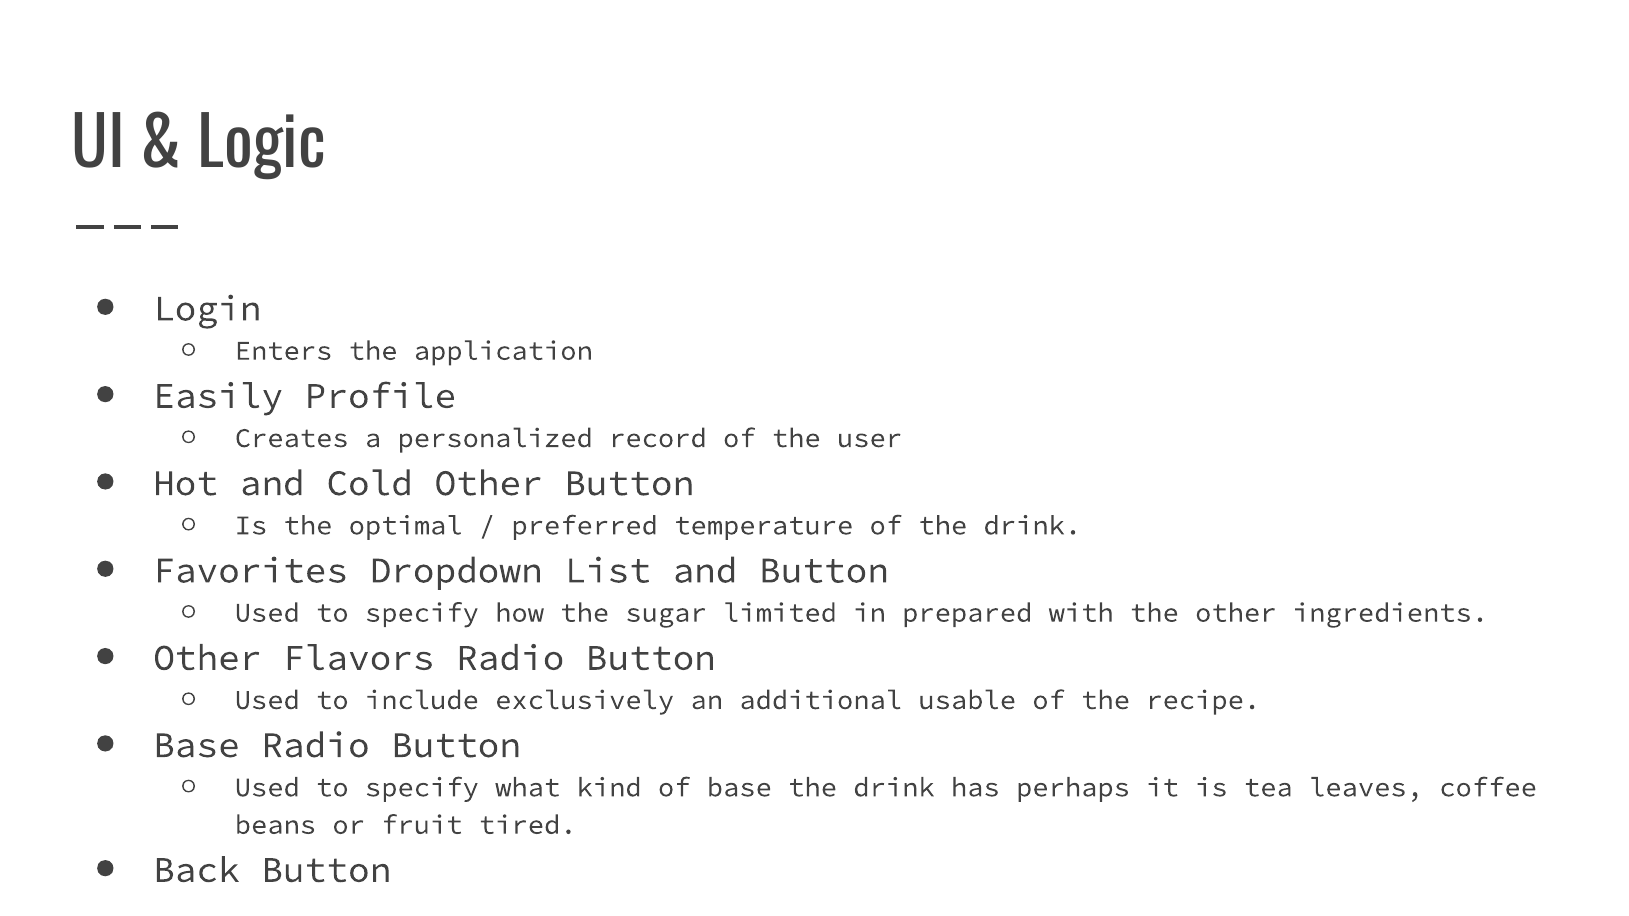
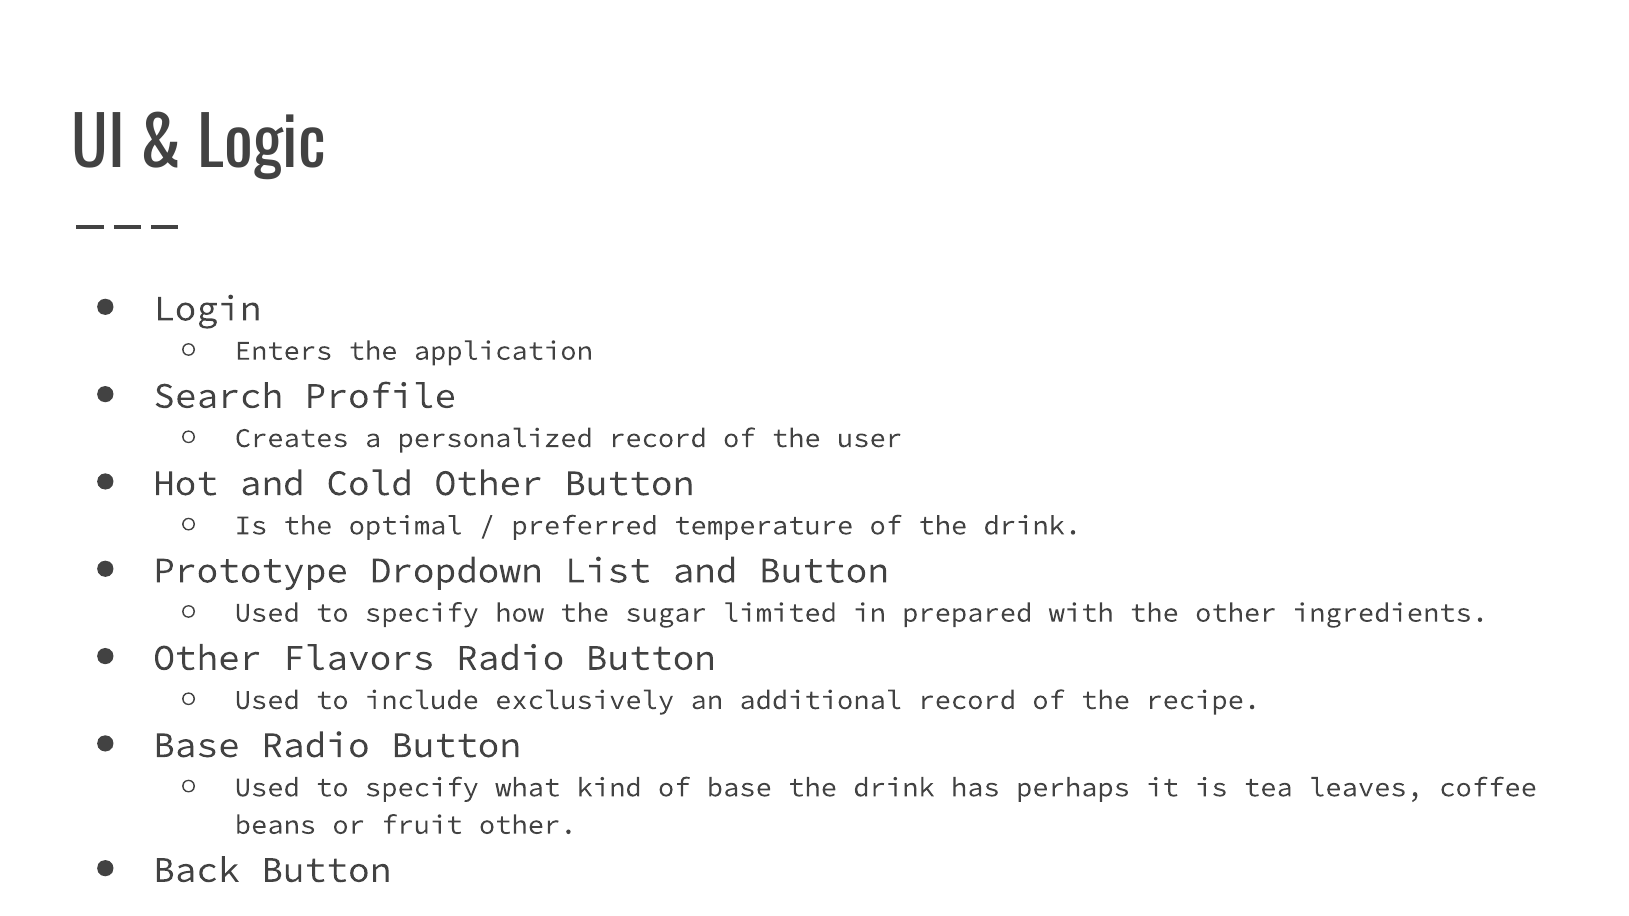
Easily: Easily -> Search (218, 396)
Favorites: Favorites -> Prototype (251, 571)
additional usable: usable -> record (967, 700)
fruit tired: tired -> other (528, 825)
